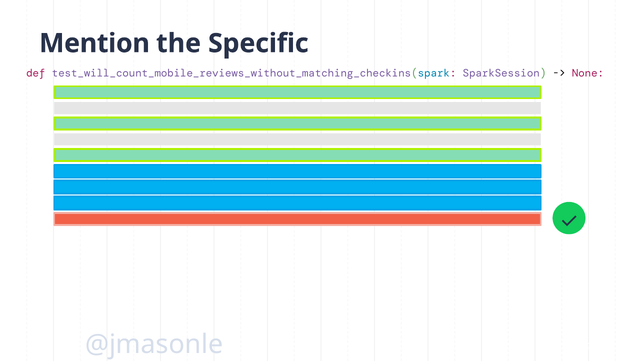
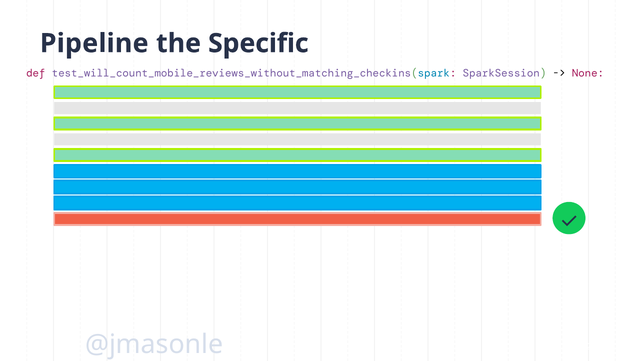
Mention: Mention -> Pipeline (94, 43)
